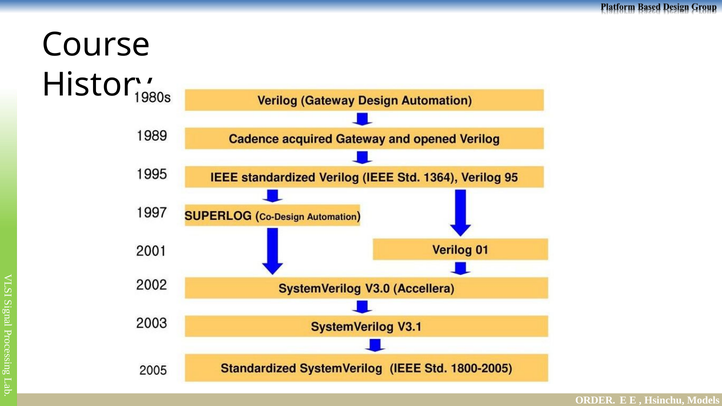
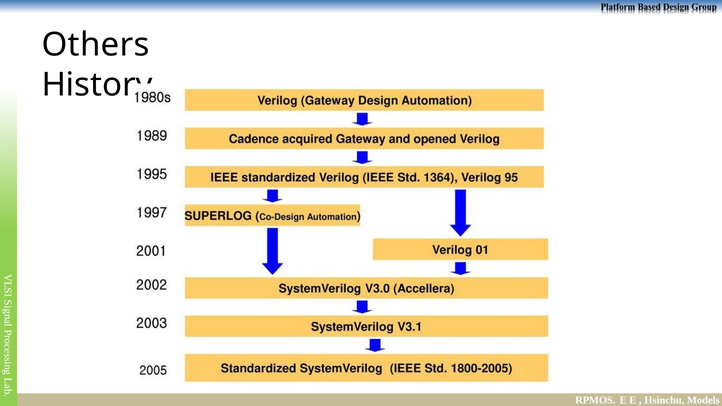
Course: Course -> Others (96, 45)
ORDER: ORDER -> RPMOS (595, 400)
